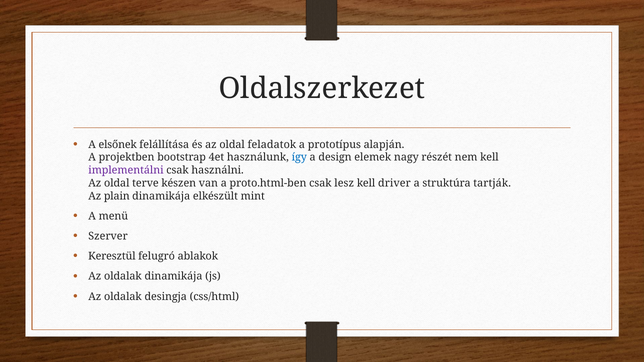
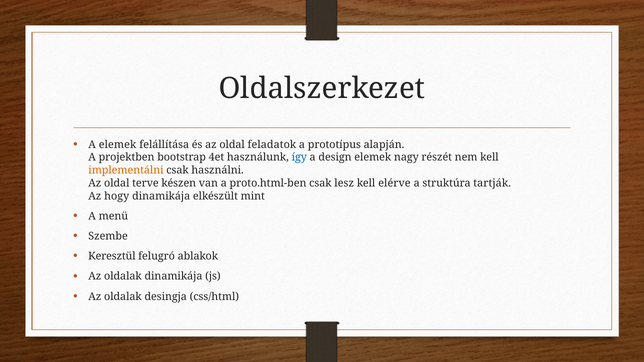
A elsőnek: elsőnek -> elemek (118, 145)
implementálni colour: purple -> orange (126, 170)
driver: driver -> elérve (394, 183)
plain: plain -> hogy (117, 196)
Szerver: Szerver -> Szembe (108, 236)
